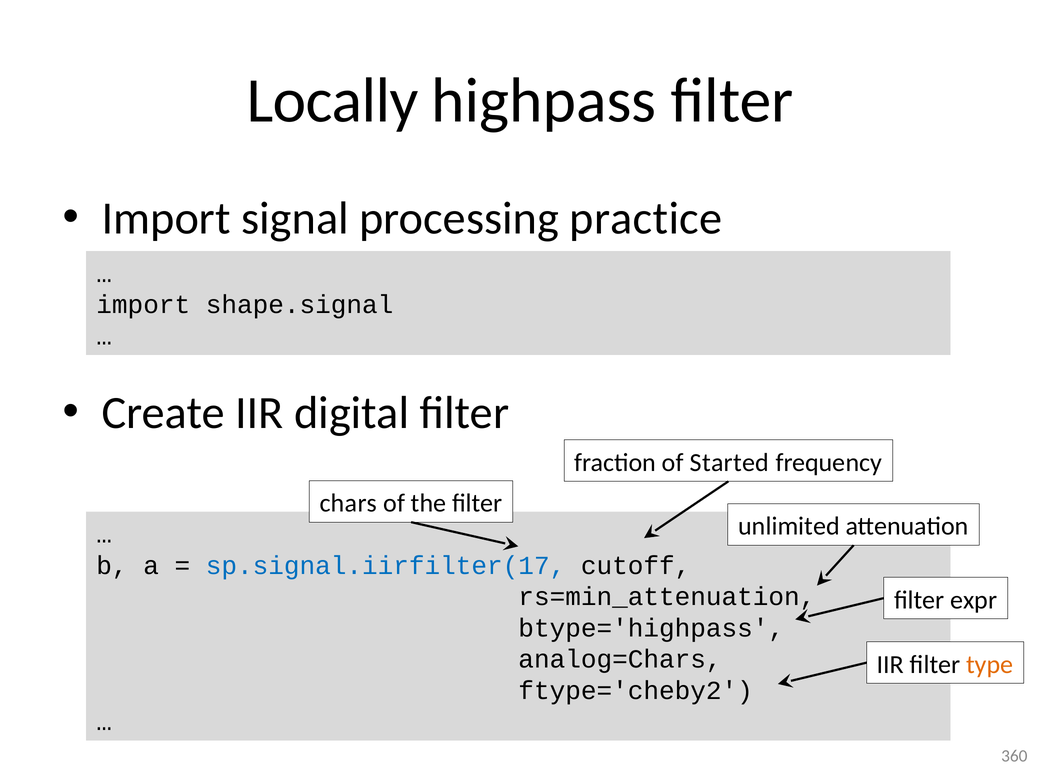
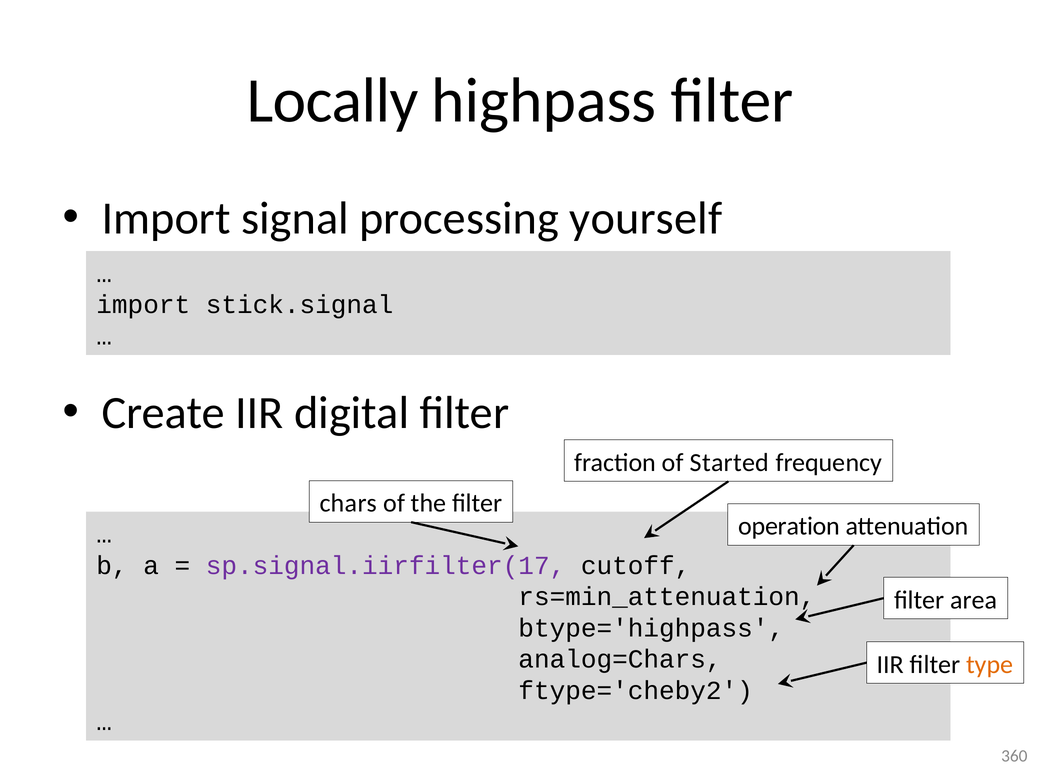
practice: practice -> yourself (646, 219)
shape.signal: shape.signal -> stick.signal (300, 305)
unlimited: unlimited -> operation (789, 527)
sp.signal.iirfilter(17 colour: blue -> purple (386, 566)
expr: expr -> area (974, 600)
